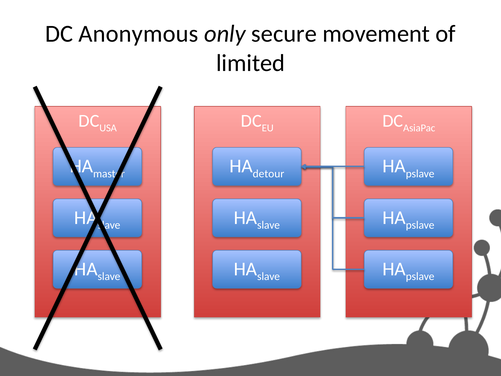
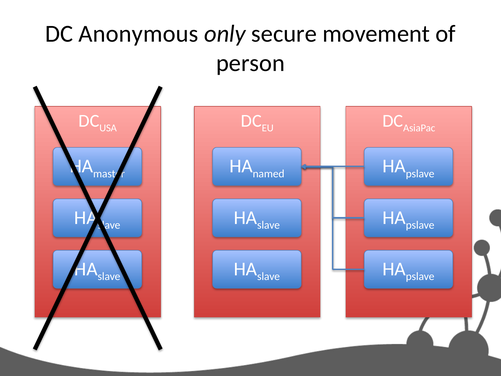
limited: limited -> person (250, 63)
detour: detour -> named (269, 174)
